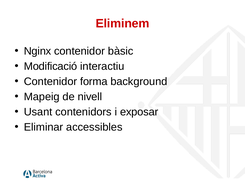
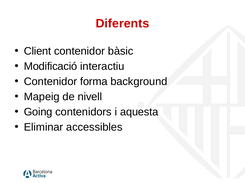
Eliminem: Eliminem -> Diferents (122, 24)
Nginx: Nginx -> Client (38, 51)
Usant: Usant -> Going (38, 112)
exposar: exposar -> aquesta (139, 112)
